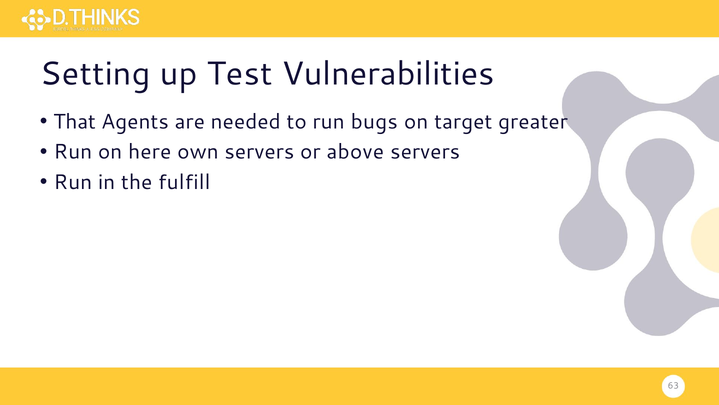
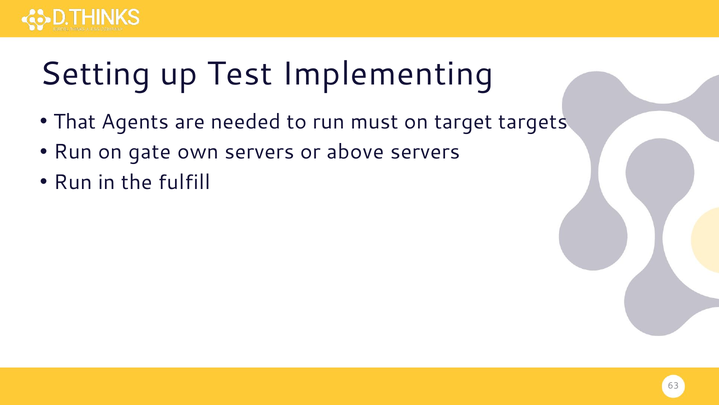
Vulnerabilities: Vulnerabilities -> Implementing (388, 74)
bugs: bugs -> must (374, 122)
greater: greater -> targets (533, 122)
here: here -> gate (150, 152)
